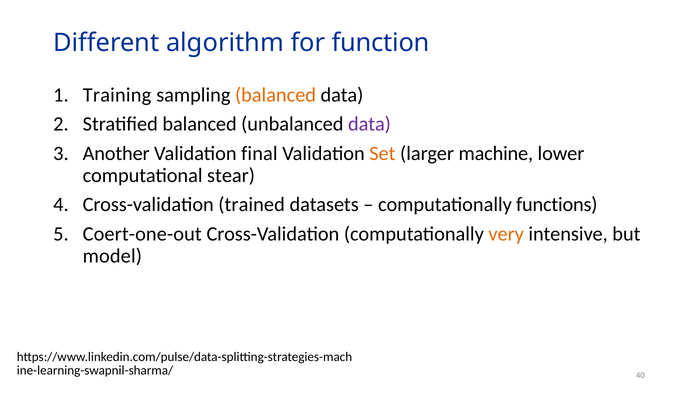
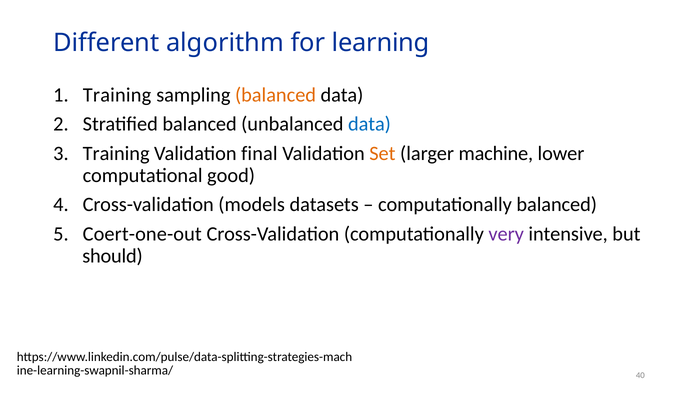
function: function -> learning (381, 43)
data colour: purple -> blue (369, 124)
Another: Another -> Training (116, 153)
stear: stear -> good (231, 175)
trained: trained -> models (252, 205)
computationally functions: functions -> balanced (557, 205)
very colour: orange -> purple (506, 234)
model: model -> should (112, 256)
